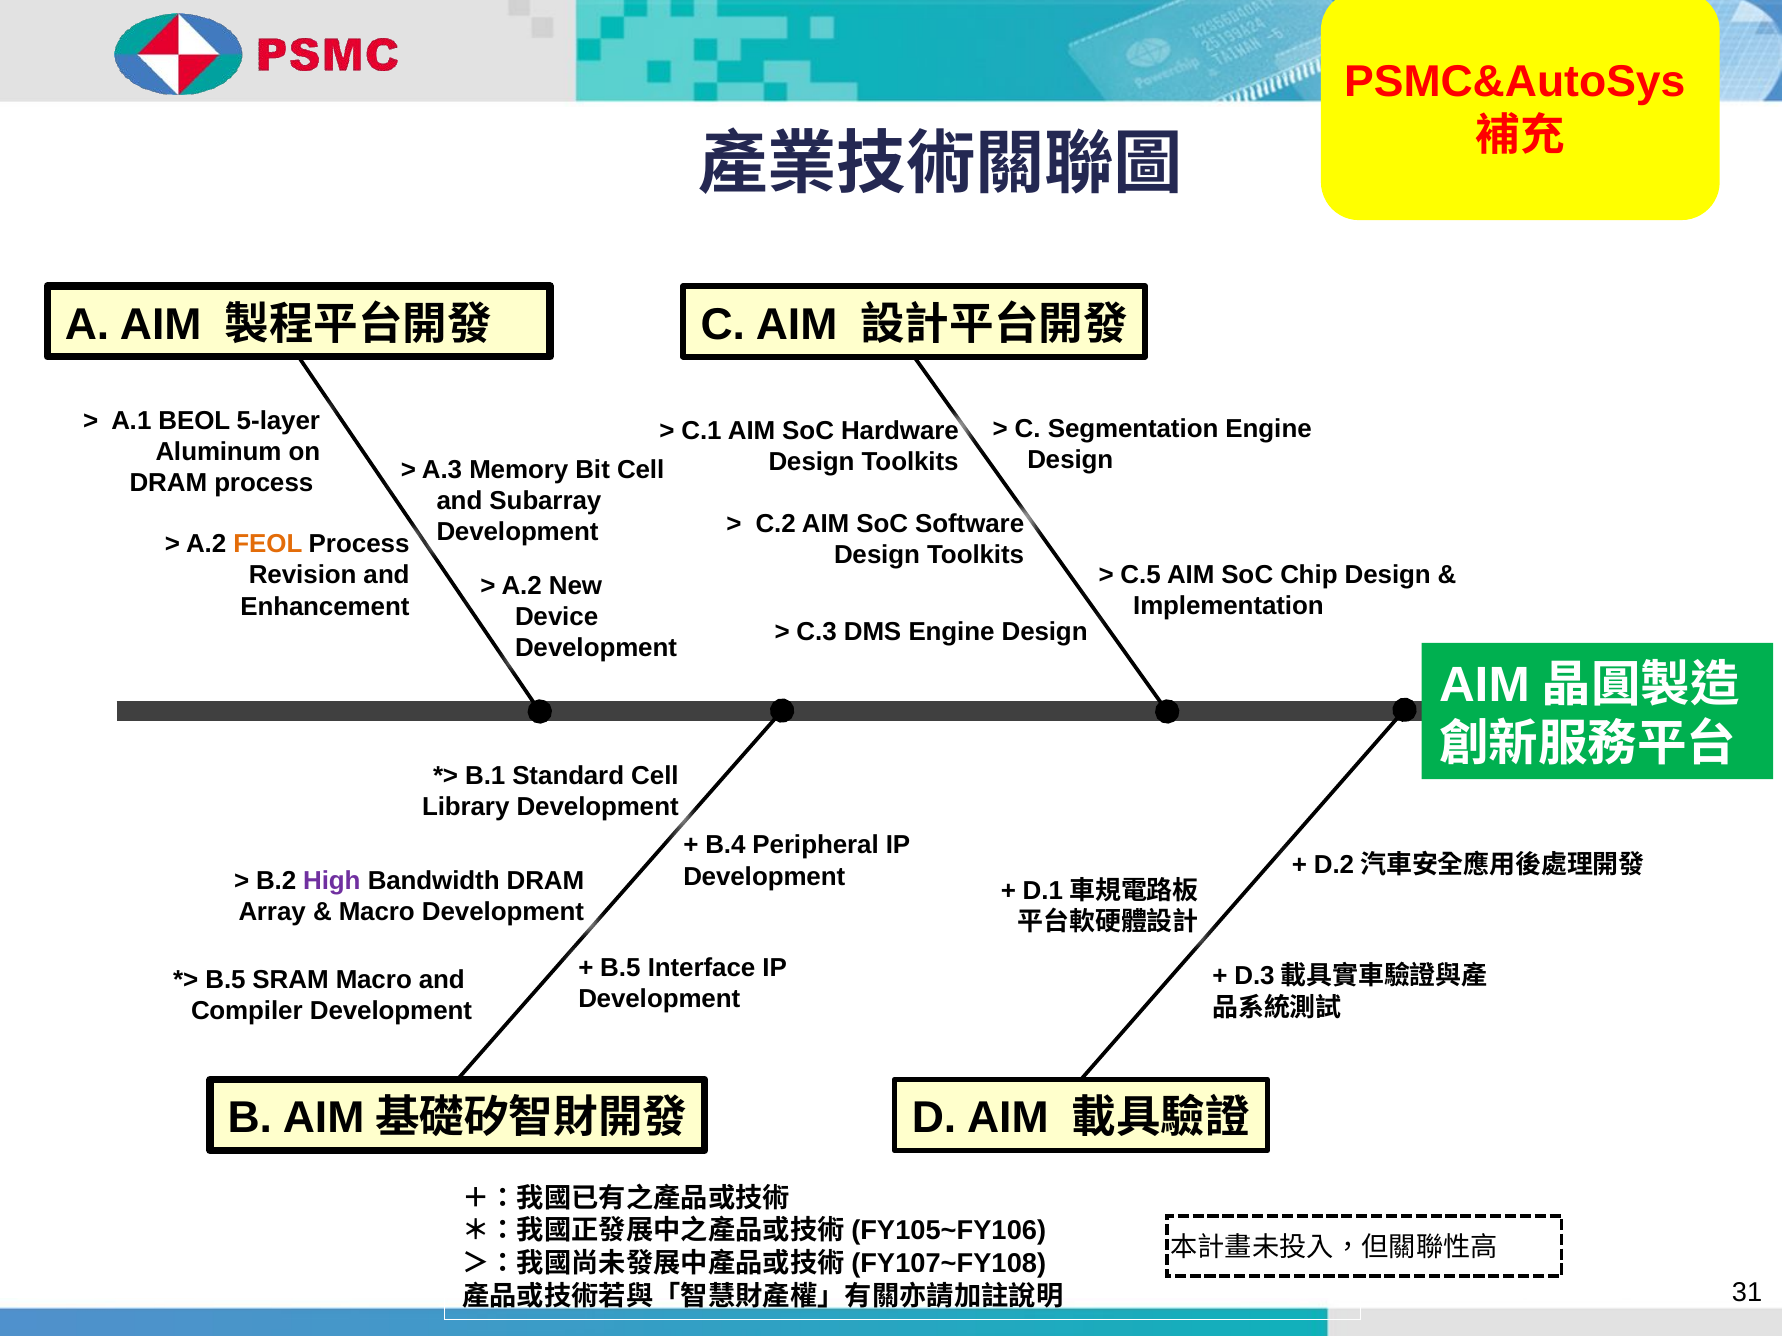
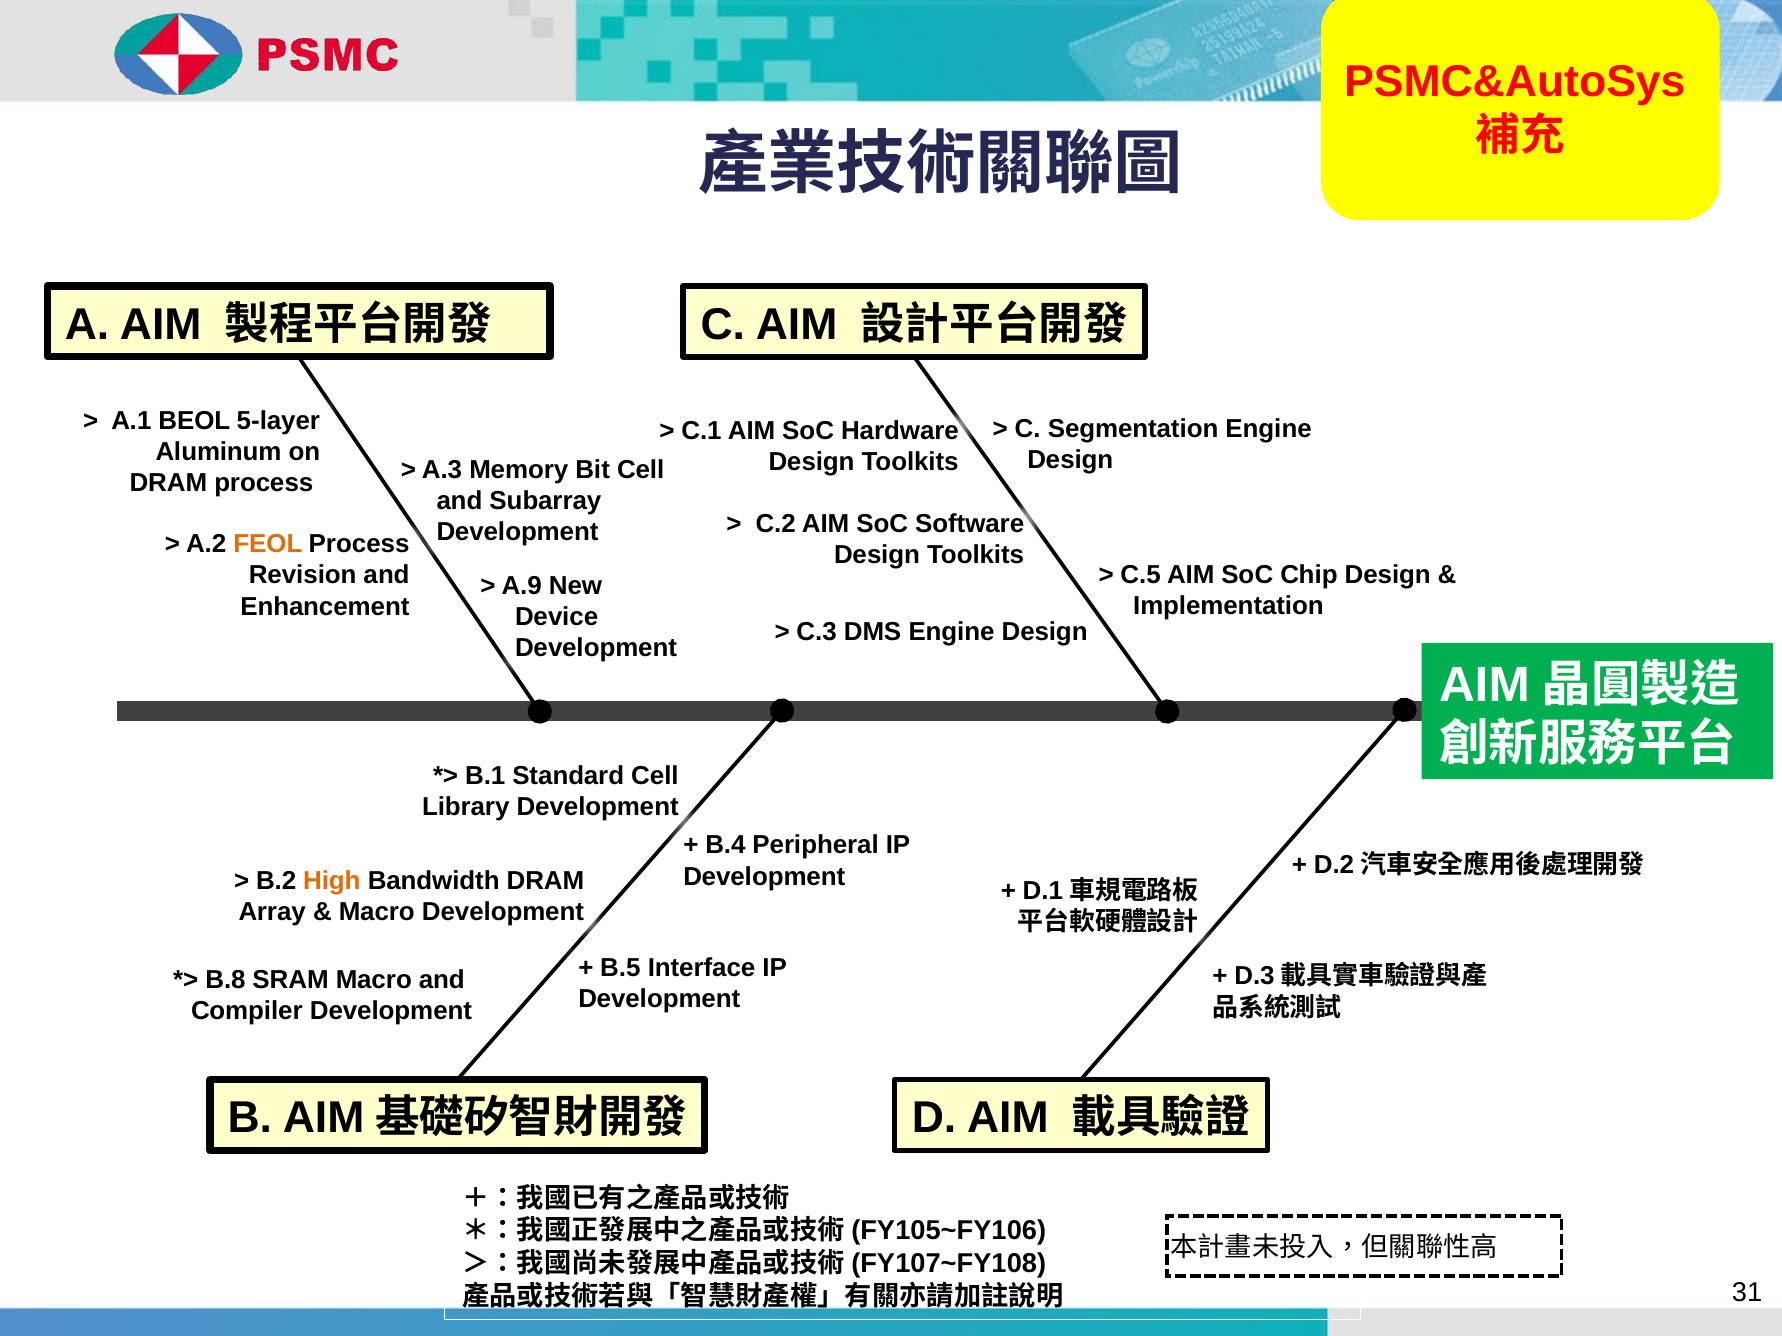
A.2: A.2 -> A.9 (522, 586)
High colour: purple -> orange (332, 881)
B.5: B.5 -> B.8 (225, 980)
